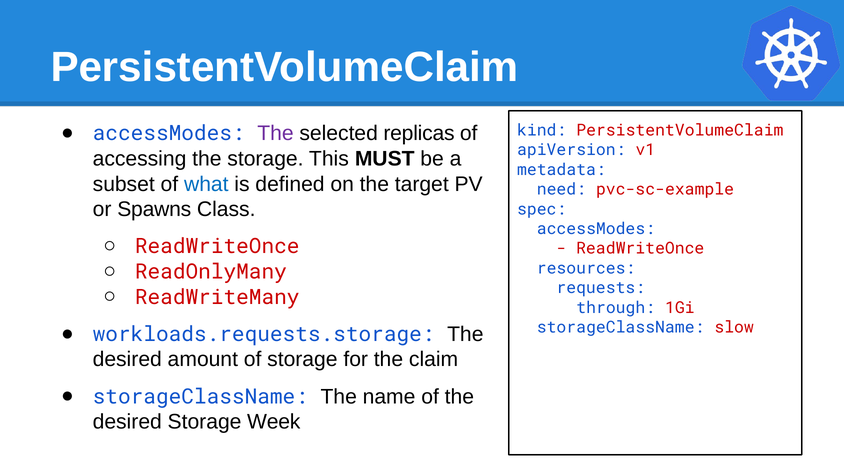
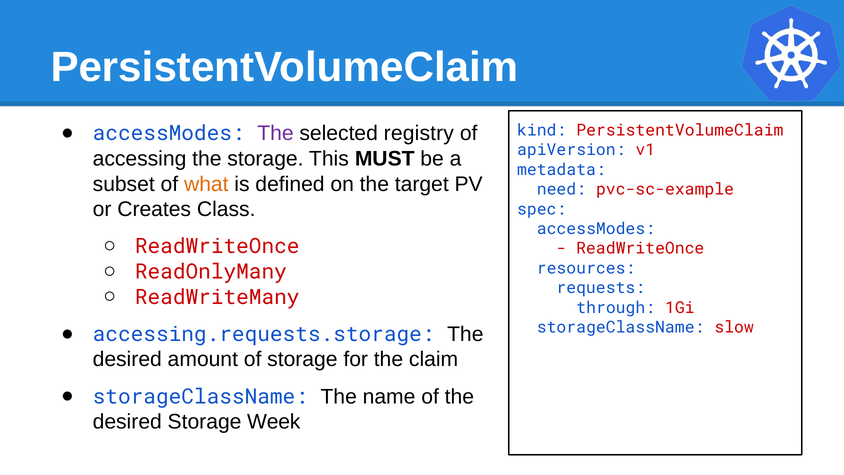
replicas: replicas -> registry (419, 133)
what colour: blue -> orange (206, 184)
Spawns: Spawns -> Creates (154, 209)
workloads.requests.storage: workloads.requests.storage -> accessing.requests.storage (264, 334)
